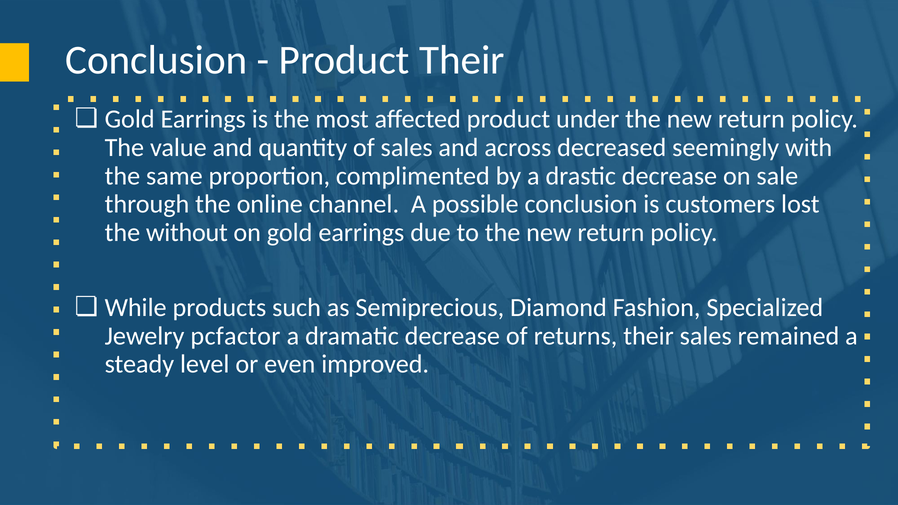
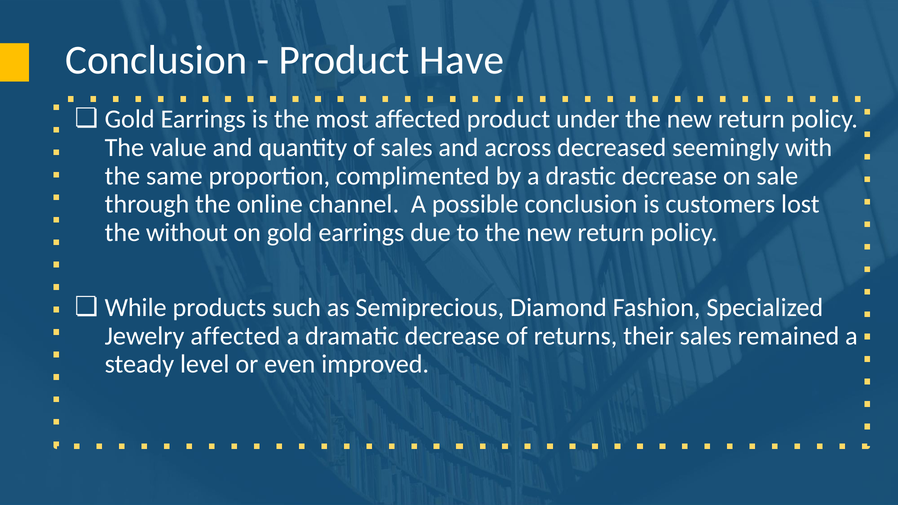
Product Their: Their -> Have (462, 60)
Jewelry pcfactor: pcfactor -> affected (235, 336)
